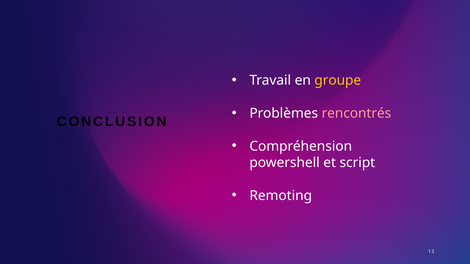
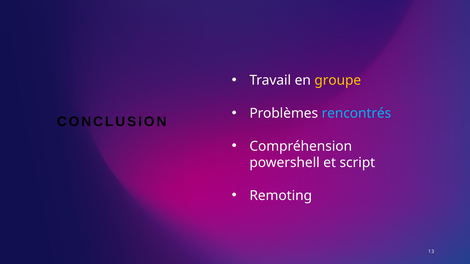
rencontrés colour: pink -> light blue (356, 113)
